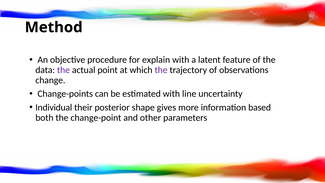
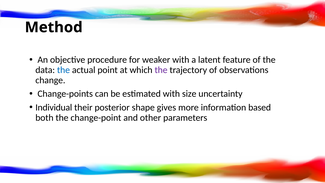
explain: explain -> weaker (156, 60)
the colour: purple -> blue (63, 70)
line: line -> size (189, 94)
